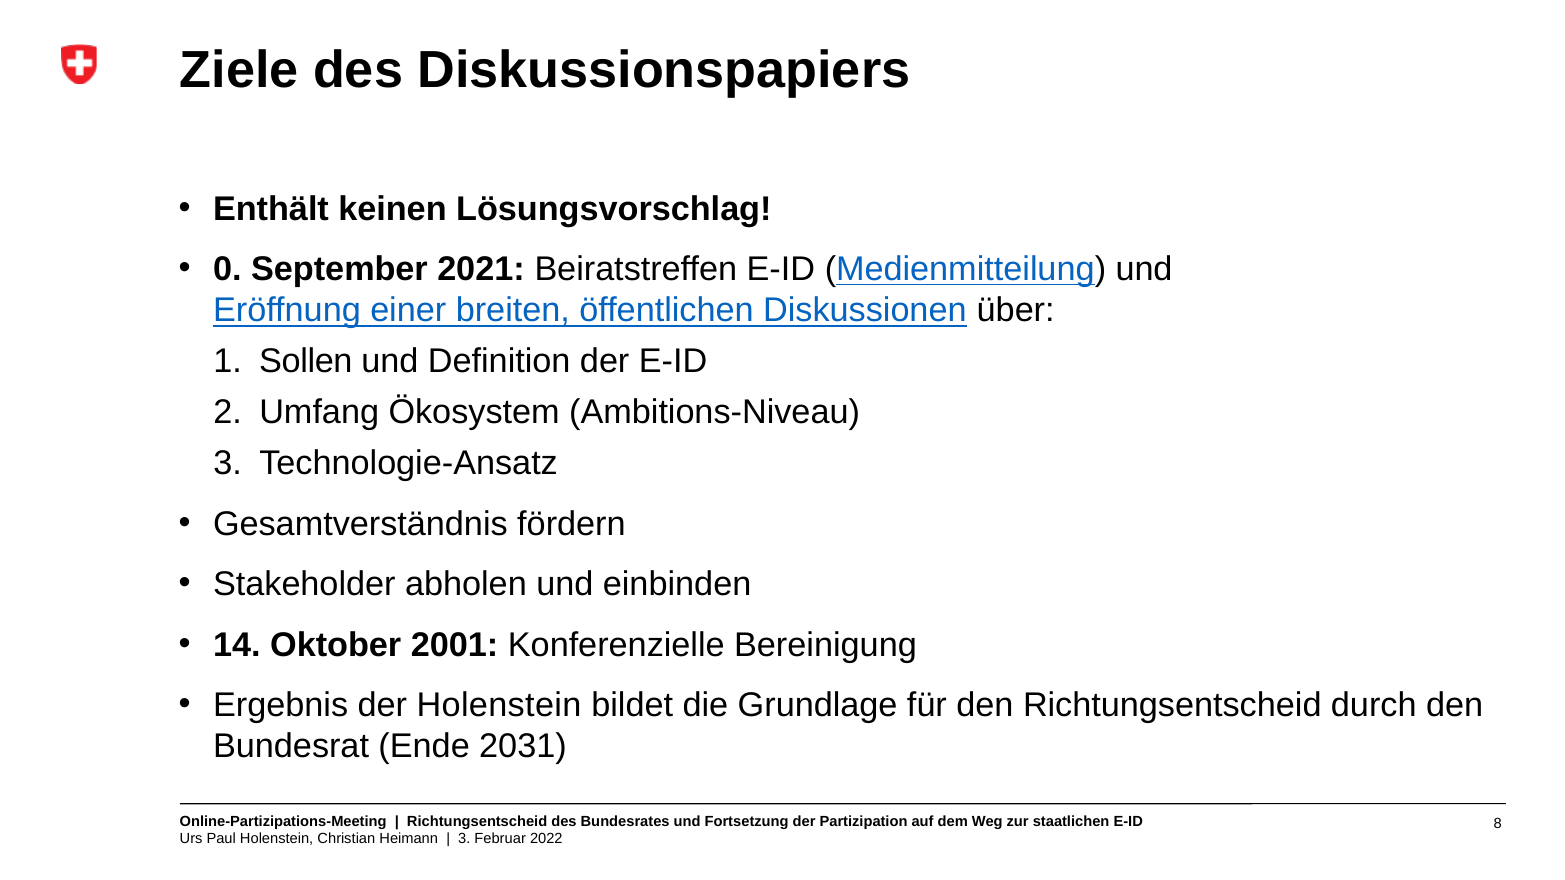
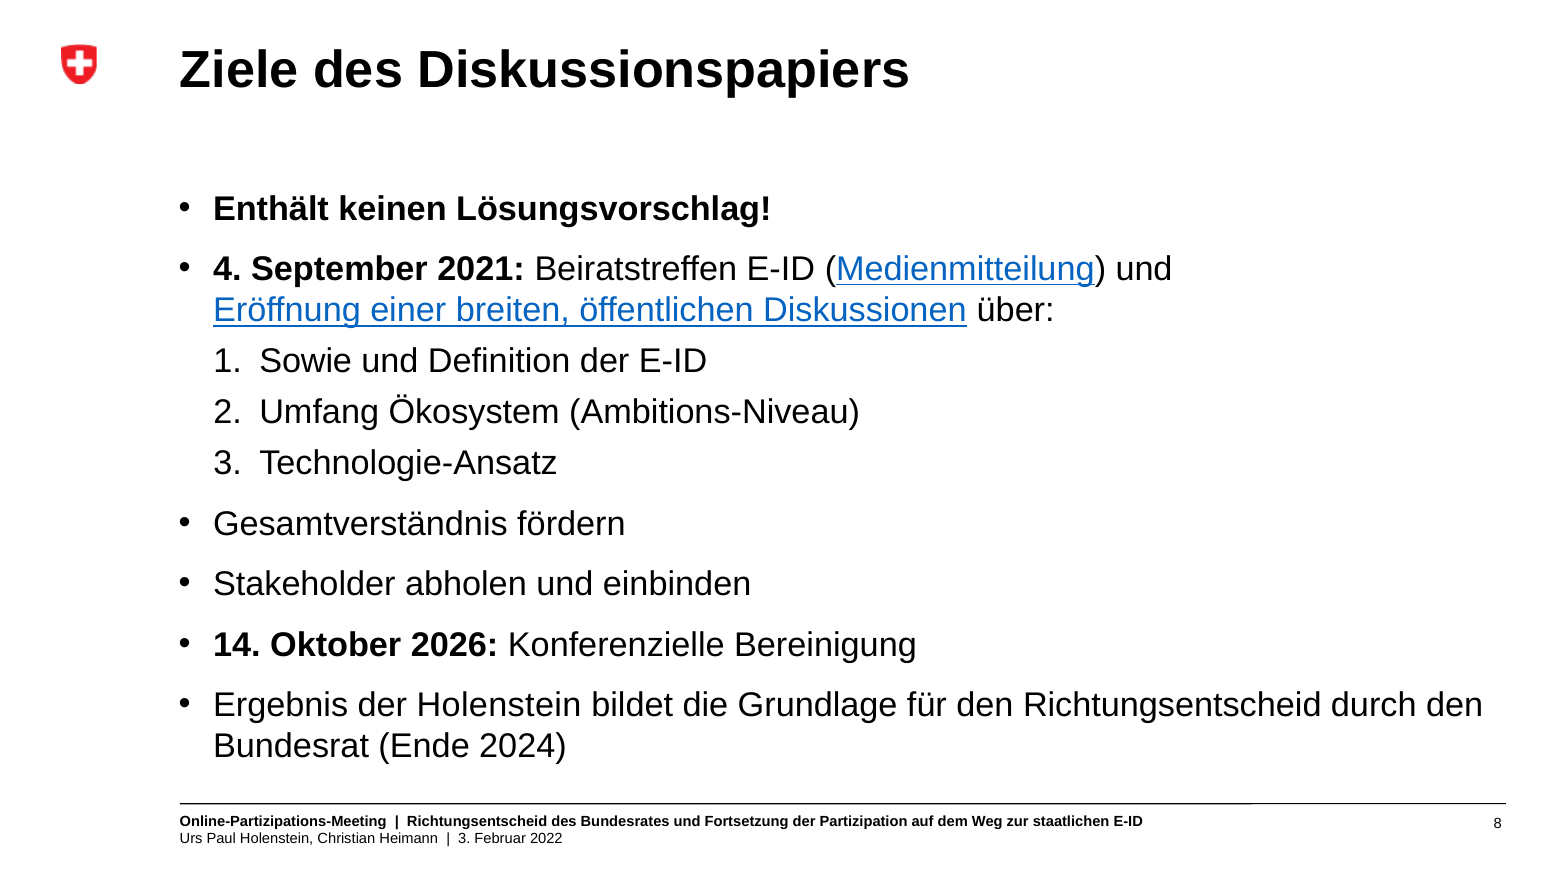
0: 0 -> 4 (227, 270)
Sollen: Sollen -> Sowie (306, 362)
2001: 2001 -> 2026 (455, 645)
2031: 2031 -> 2024 (523, 747)
